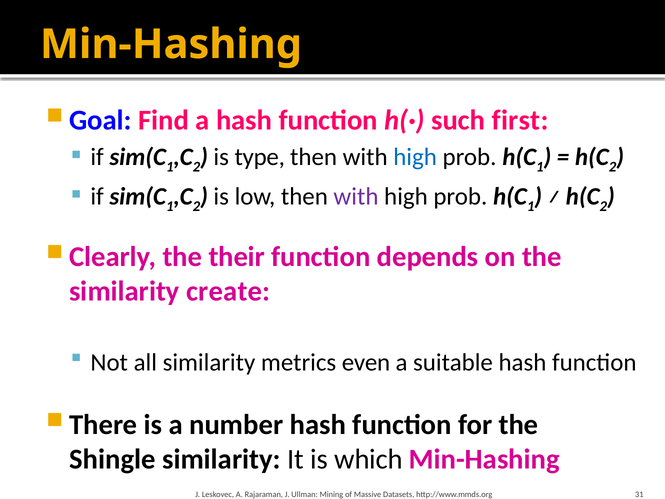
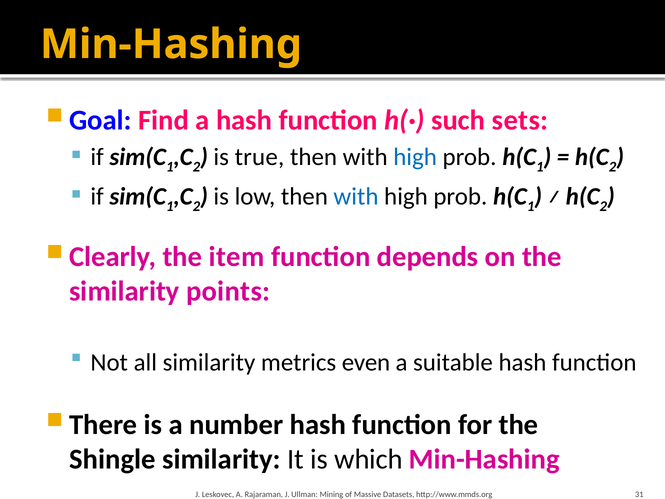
first: first -> sets (520, 120)
type: type -> true (259, 157)
with colour: purple -> blue (356, 197)
their: their -> item (237, 257)
create: create -> points (228, 291)
